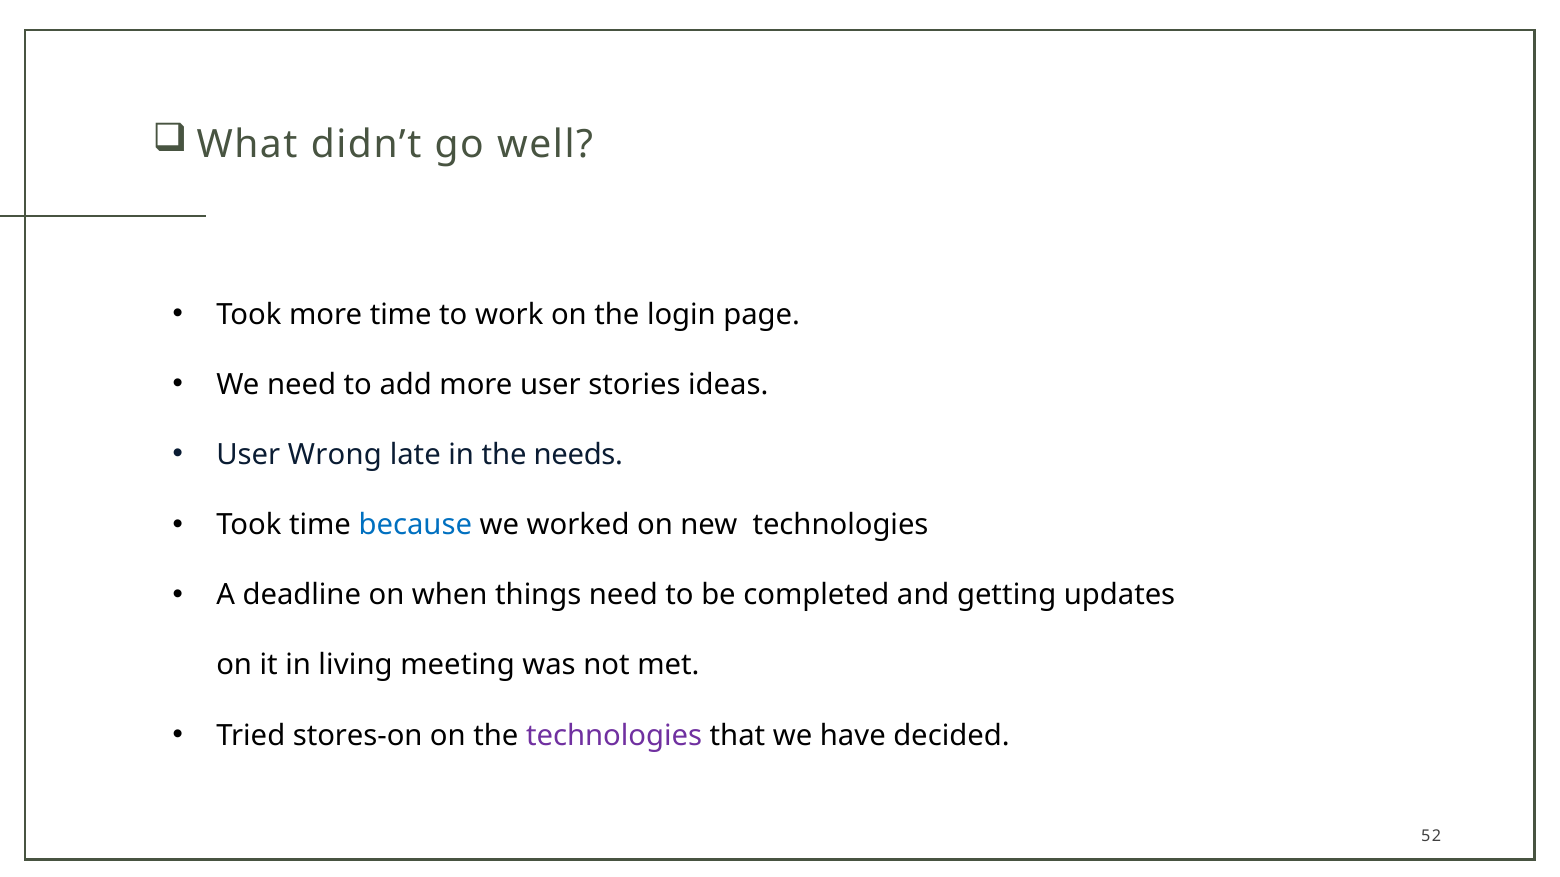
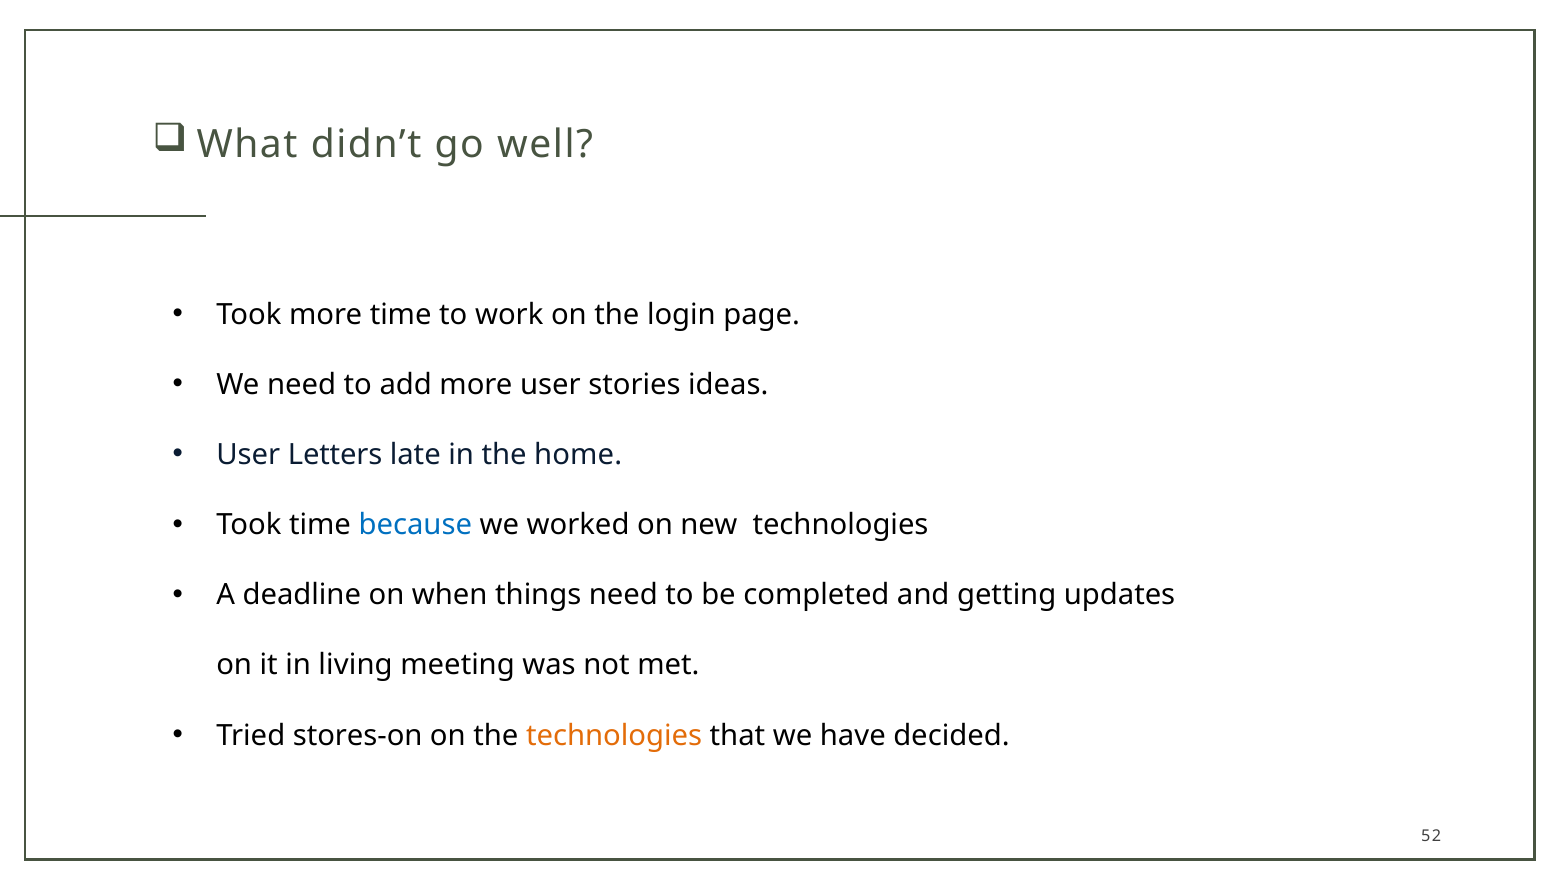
Wrong: Wrong -> Letters (335, 455)
needs: needs -> home (578, 455)
technologies colour: purple -> orange (614, 736)
